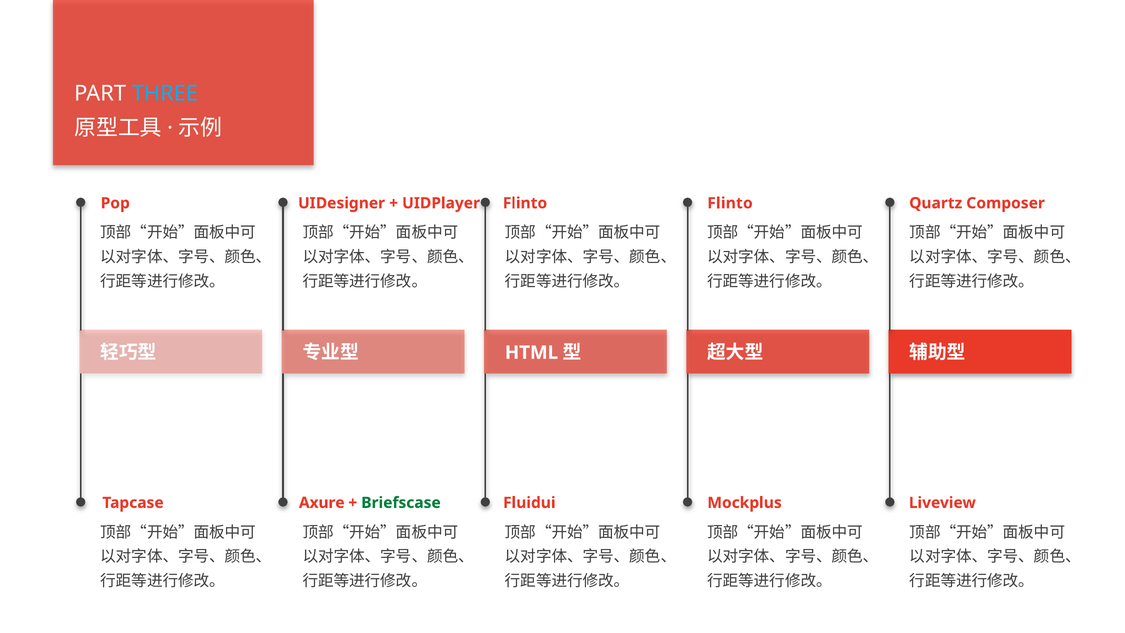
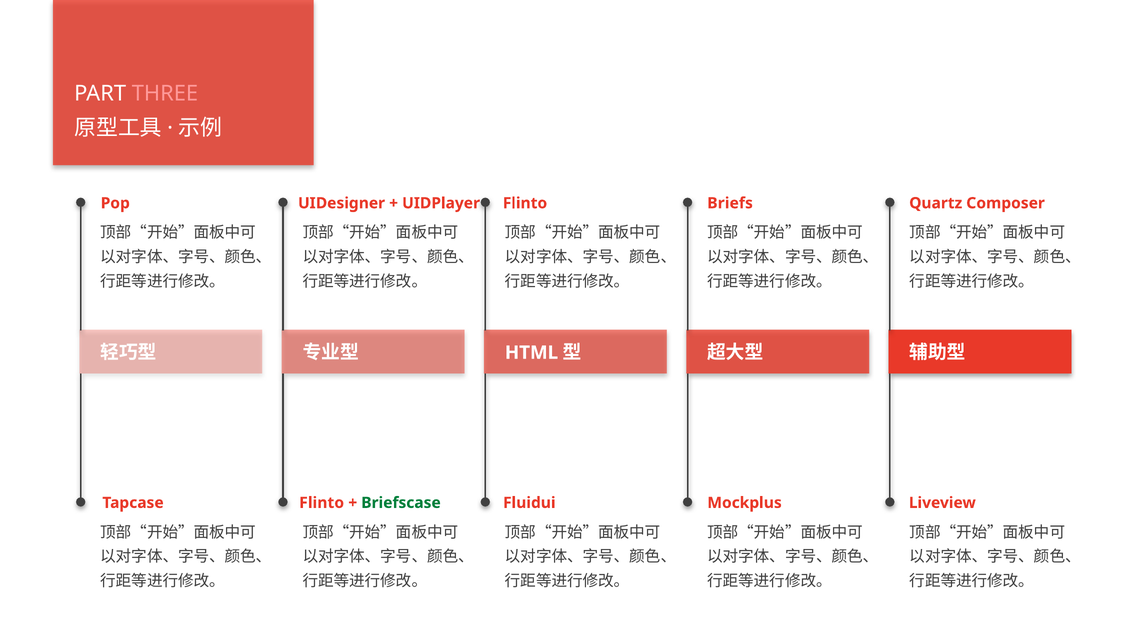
THREE colour: light blue -> pink (165, 94)
Flinto: Flinto -> Briefs (730, 203)
Axure: Axure -> Flinto (322, 503)
